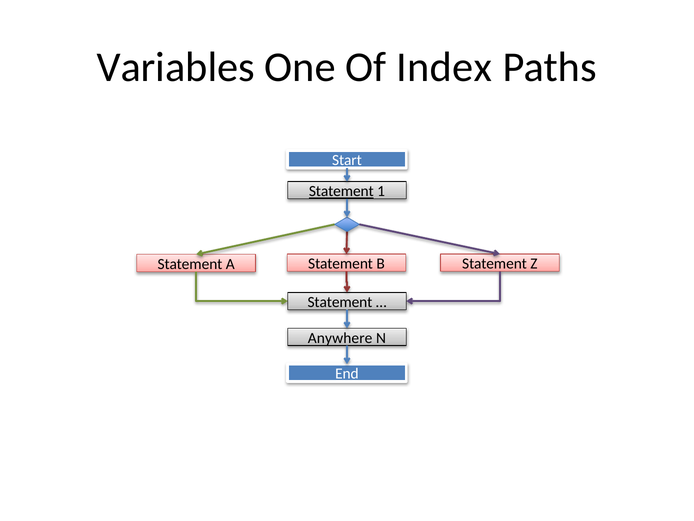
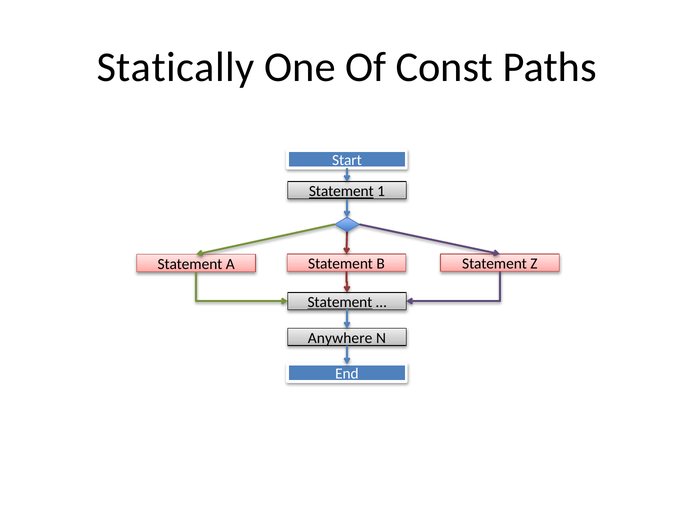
Variables: Variables -> Statically (175, 67)
Index: Index -> Const (444, 67)
Statement underline: none -> present (340, 302)
